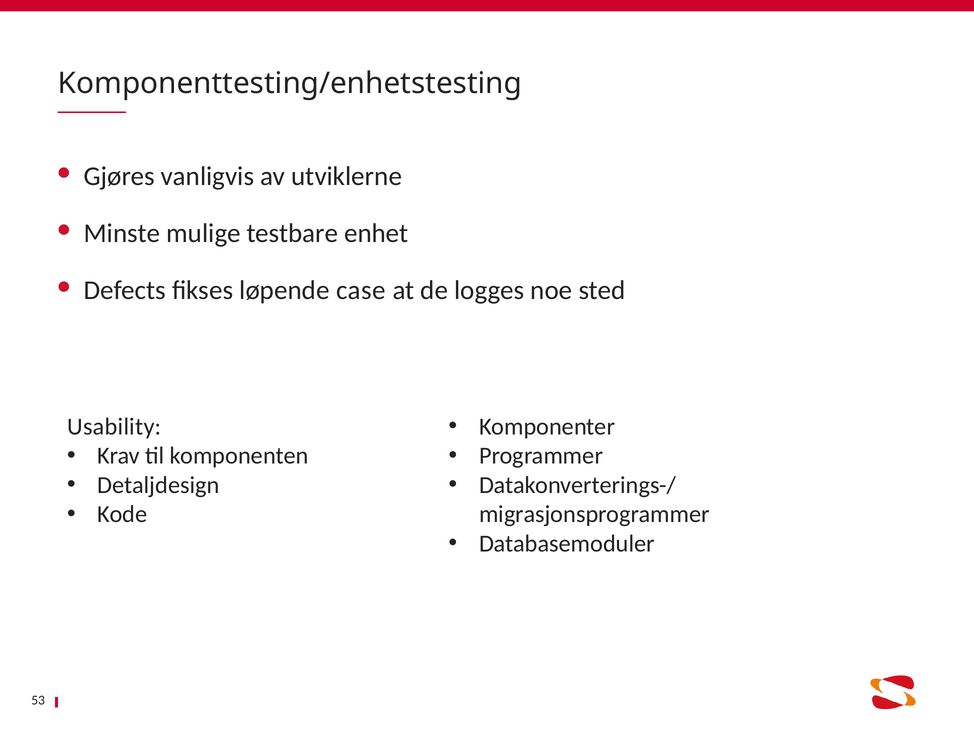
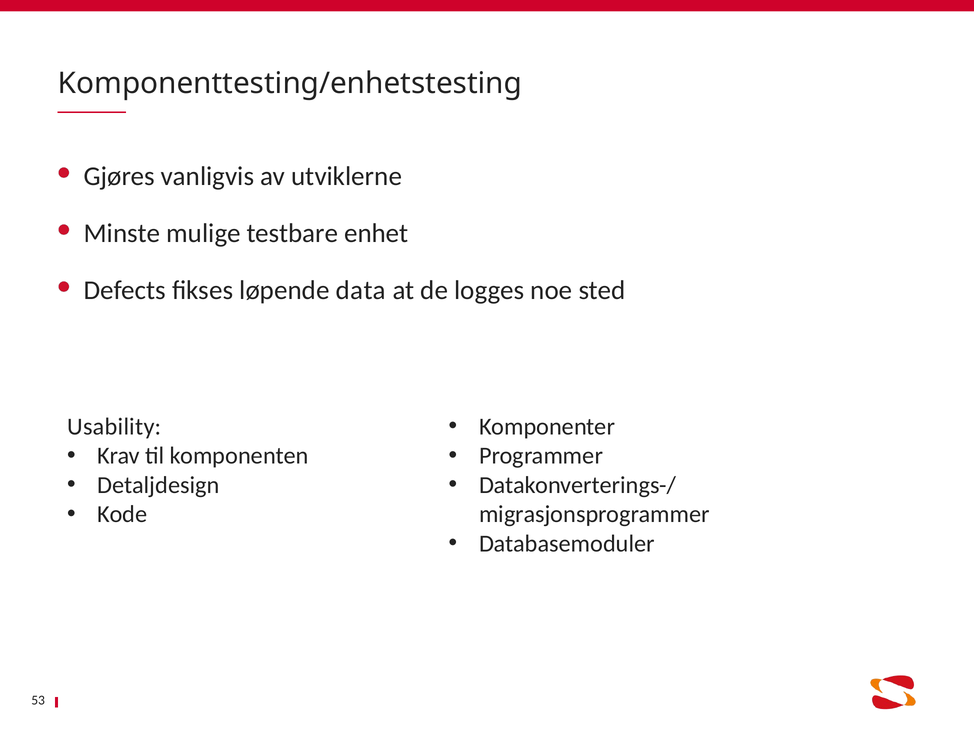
case: case -> data (361, 290)
